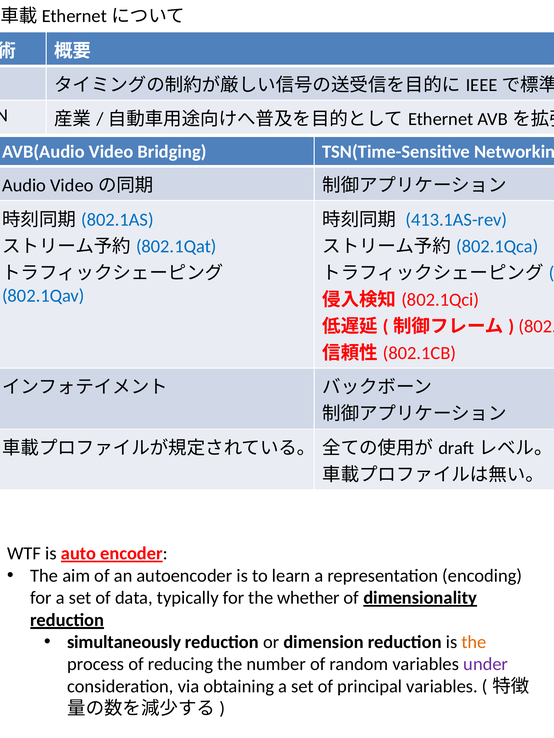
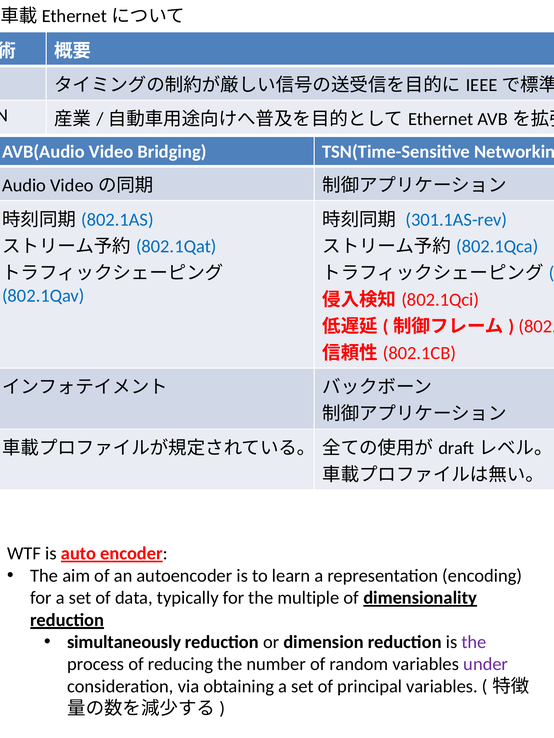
413.1AS-rev: 413.1AS-rev -> 301.1AS-rev (456, 220)
whether: whether -> multiple (308, 598)
the colour: orange -> purple (474, 643)
